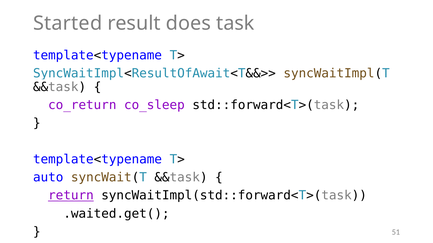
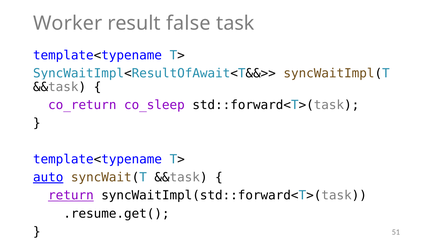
Started: Started -> Worker (68, 23)
does: does -> false (188, 23)
auto underline: none -> present (48, 178)
.waited.get(: .waited.get( -> .resume.get( (116, 214)
